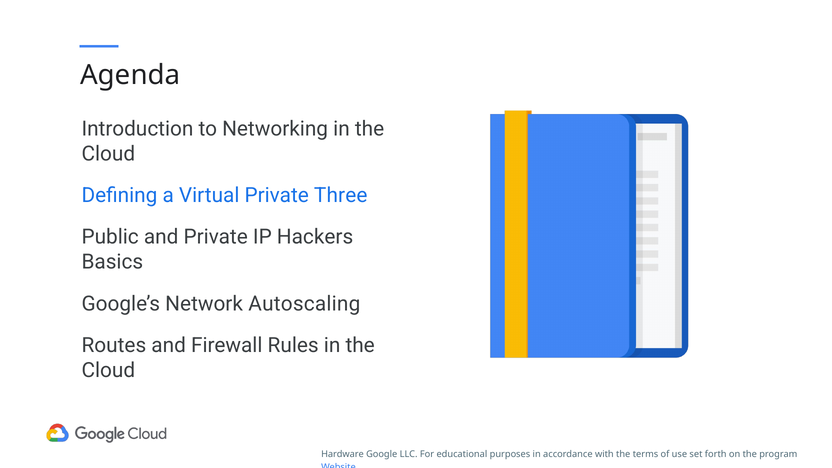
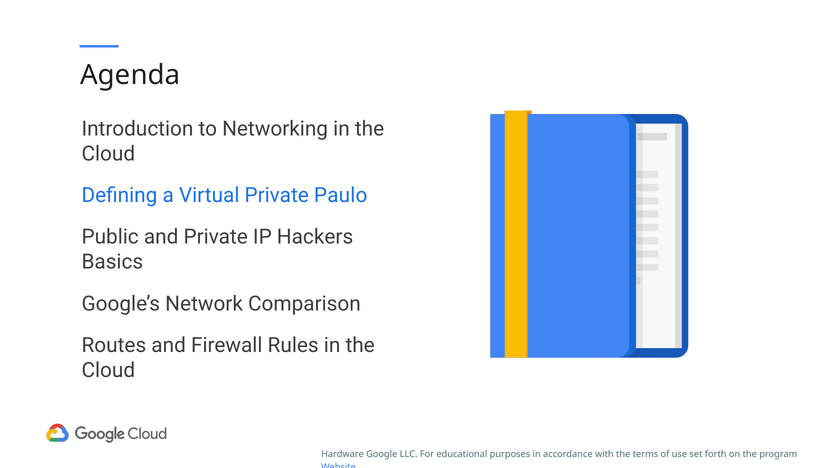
Three: Three -> Paulo (341, 195)
Autoscaling: Autoscaling -> Comparison (304, 304)
